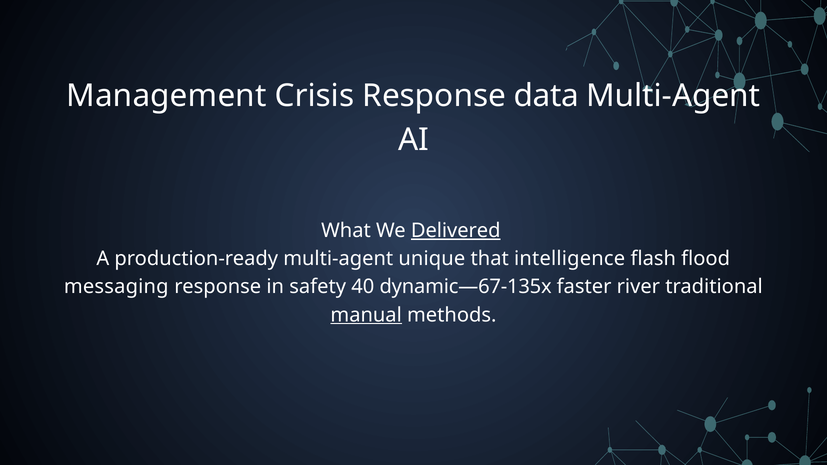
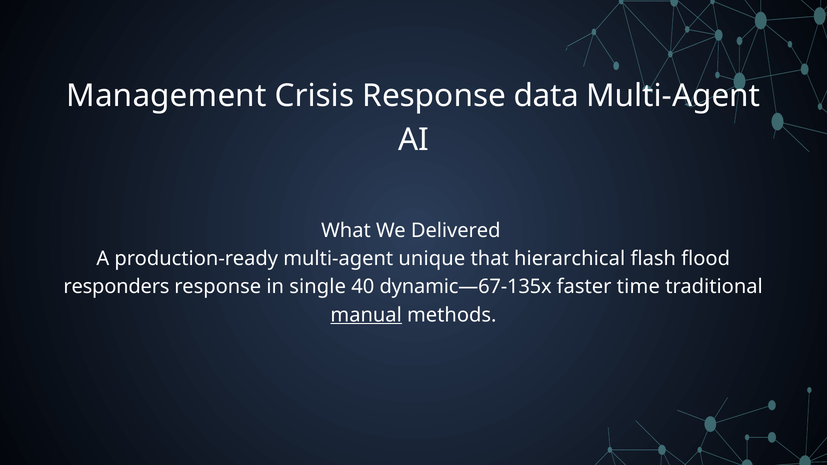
Delivered underline: present -> none (456, 231)
intelligence: intelligence -> hierarchical (570, 259)
messaging: messaging -> responders (116, 287)
safety: safety -> single (318, 287)
river: river -> time (638, 287)
